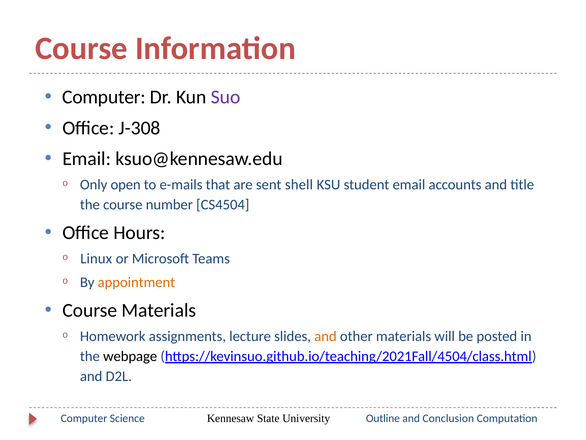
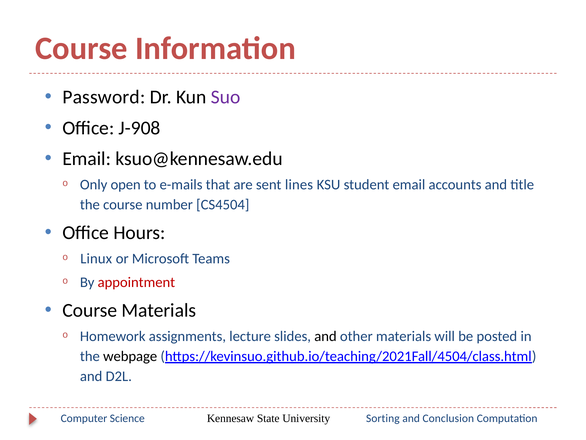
Computer: Computer -> Password (104, 97)
J-308: J-308 -> J-908 (140, 128)
shell: shell -> lines (299, 185)
appointment colour: orange -> red (136, 282)
and colour: orange -> black (325, 336)
Outline: Outline -> Sorting (383, 418)
